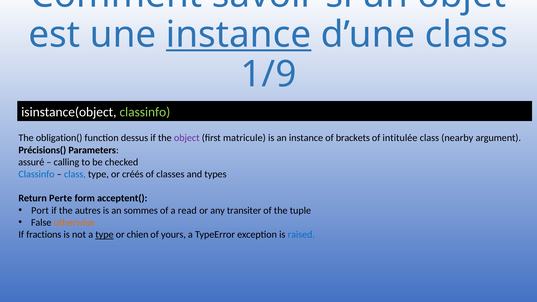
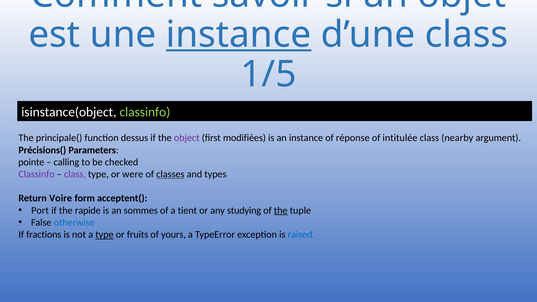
1/9: 1/9 -> 1/5 (269, 74)
obligation(: obligation( -> principale( (59, 138)
matricule: matricule -> modifiées (244, 138)
brackets: brackets -> réponse (353, 138)
assuré: assuré -> pointe (31, 162)
Classinfo colour: blue -> purple (36, 174)
class colour: blue -> purple (75, 174)
créés: créés -> were (133, 174)
classes underline: none -> present (170, 174)
Perte: Perte -> Voire (61, 198)
autres: autres -> rapide (88, 210)
read: read -> tient (187, 210)
transiter: transiter -> studying (244, 210)
the underline: none -> present (281, 210)
otherwise colour: orange -> blue (74, 223)
chien: chien -> fruits (138, 235)
